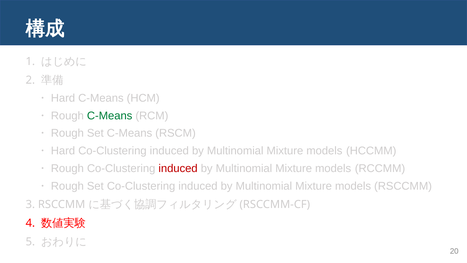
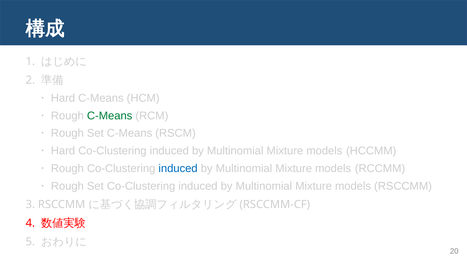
induced colour: red -> blue (178, 168)
